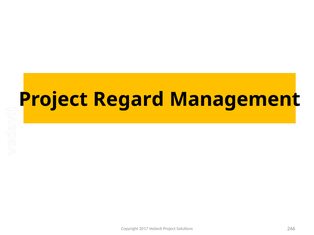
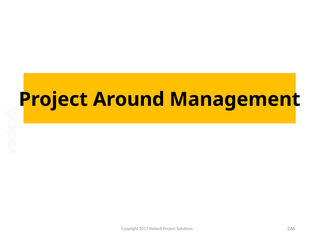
Regard: Regard -> Around (129, 100)
